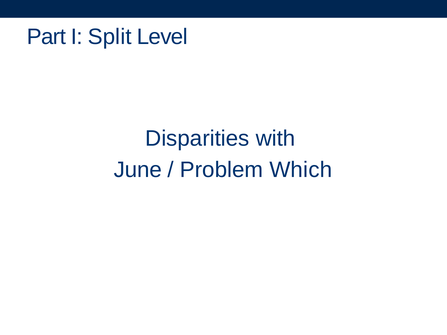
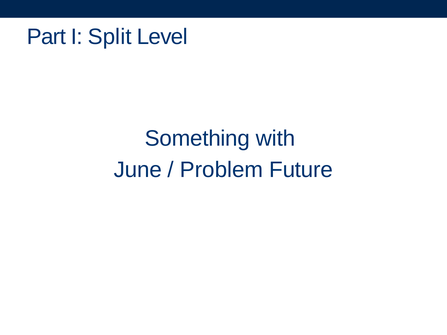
Disparities: Disparities -> Something (197, 139)
Which: Which -> Future (301, 170)
